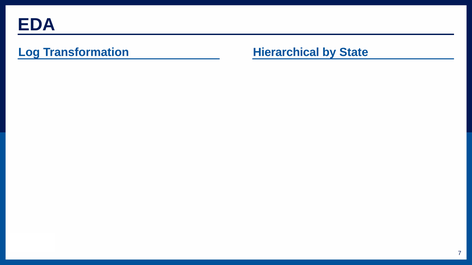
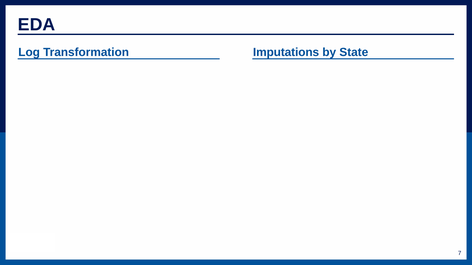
Hierarchical: Hierarchical -> Imputations (286, 52)
